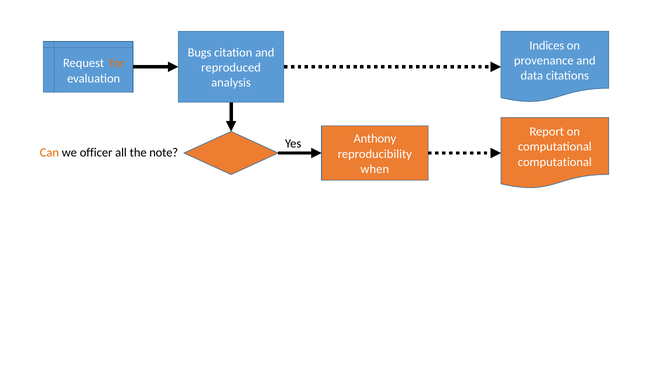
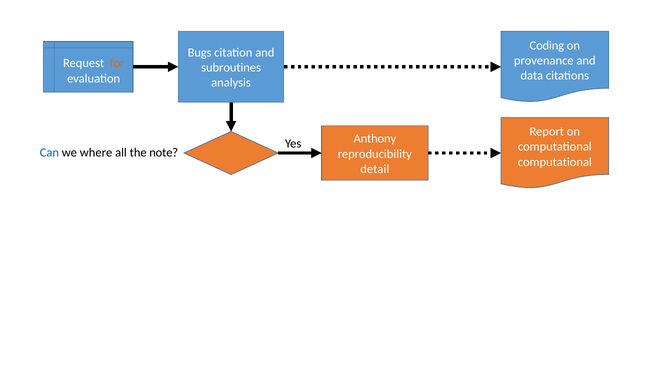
Indices: Indices -> Coding (547, 46)
reproduced: reproduced -> subroutines (231, 68)
Can colour: orange -> blue (49, 152)
officer: officer -> where (96, 152)
when: when -> detail (375, 169)
